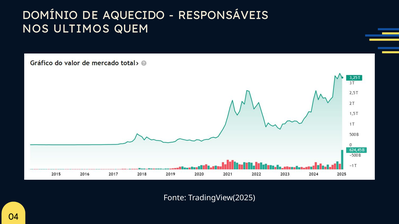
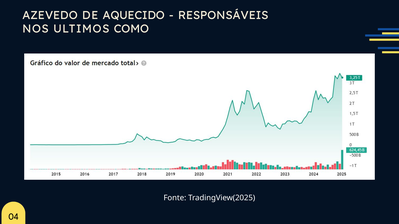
DOMÍNIO: DOMÍNIO -> AZEVEDO (50, 15)
QUEM: QUEM -> COMO (131, 29)
